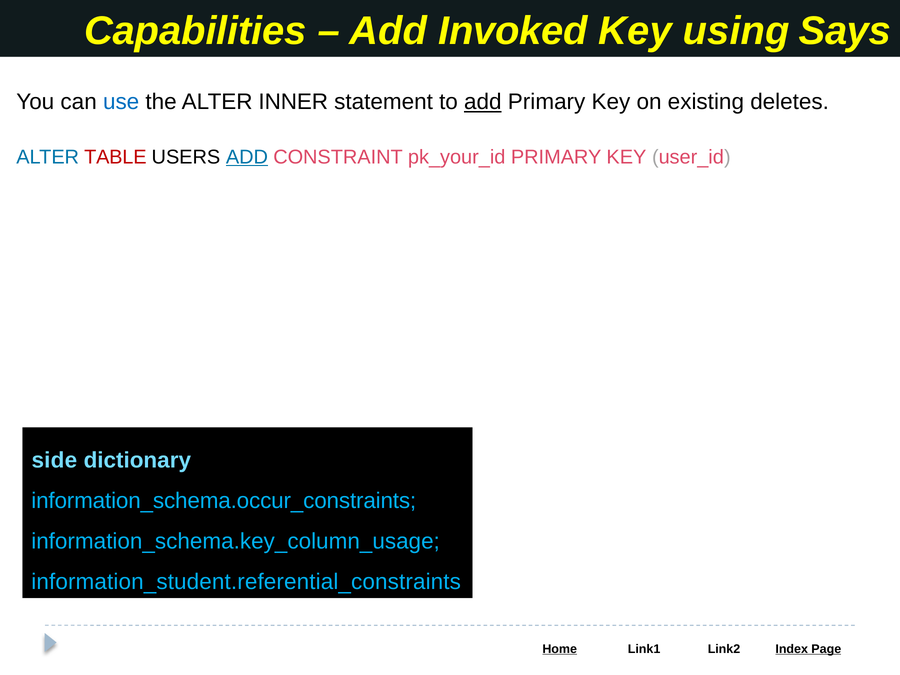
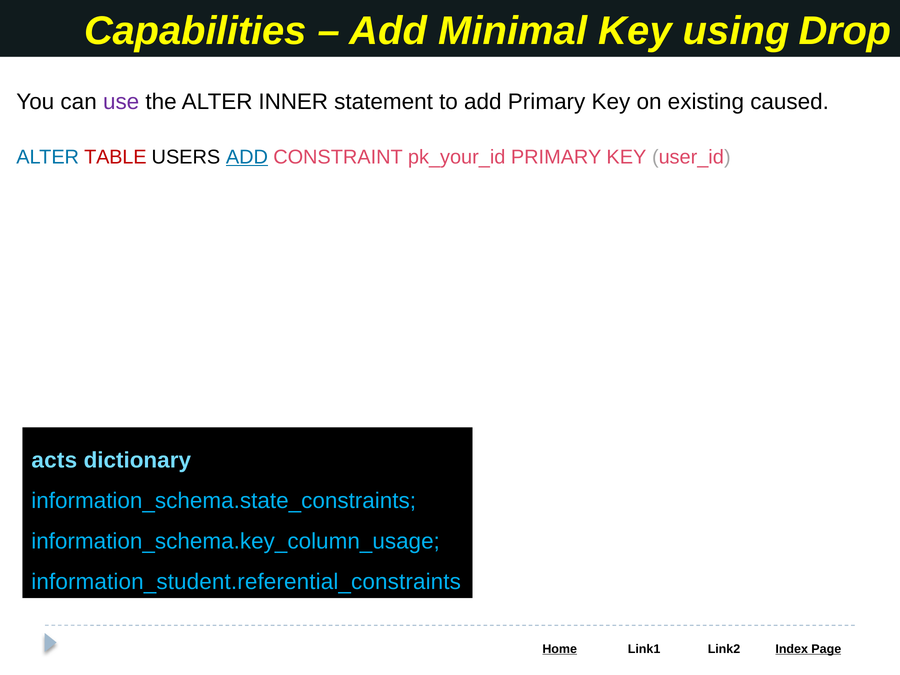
Invoked: Invoked -> Minimal (513, 31)
Says: Says -> Drop (845, 31)
use colour: blue -> purple (121, 102)
add underline: present -> none (483, 102)
deletes: deletes -> caused (790, 102)
side: side -> acts (54, 460)
information_schema.occur_constraints: information_schema.occur_constraints -> information_schema.state_constraints (224, 501)
